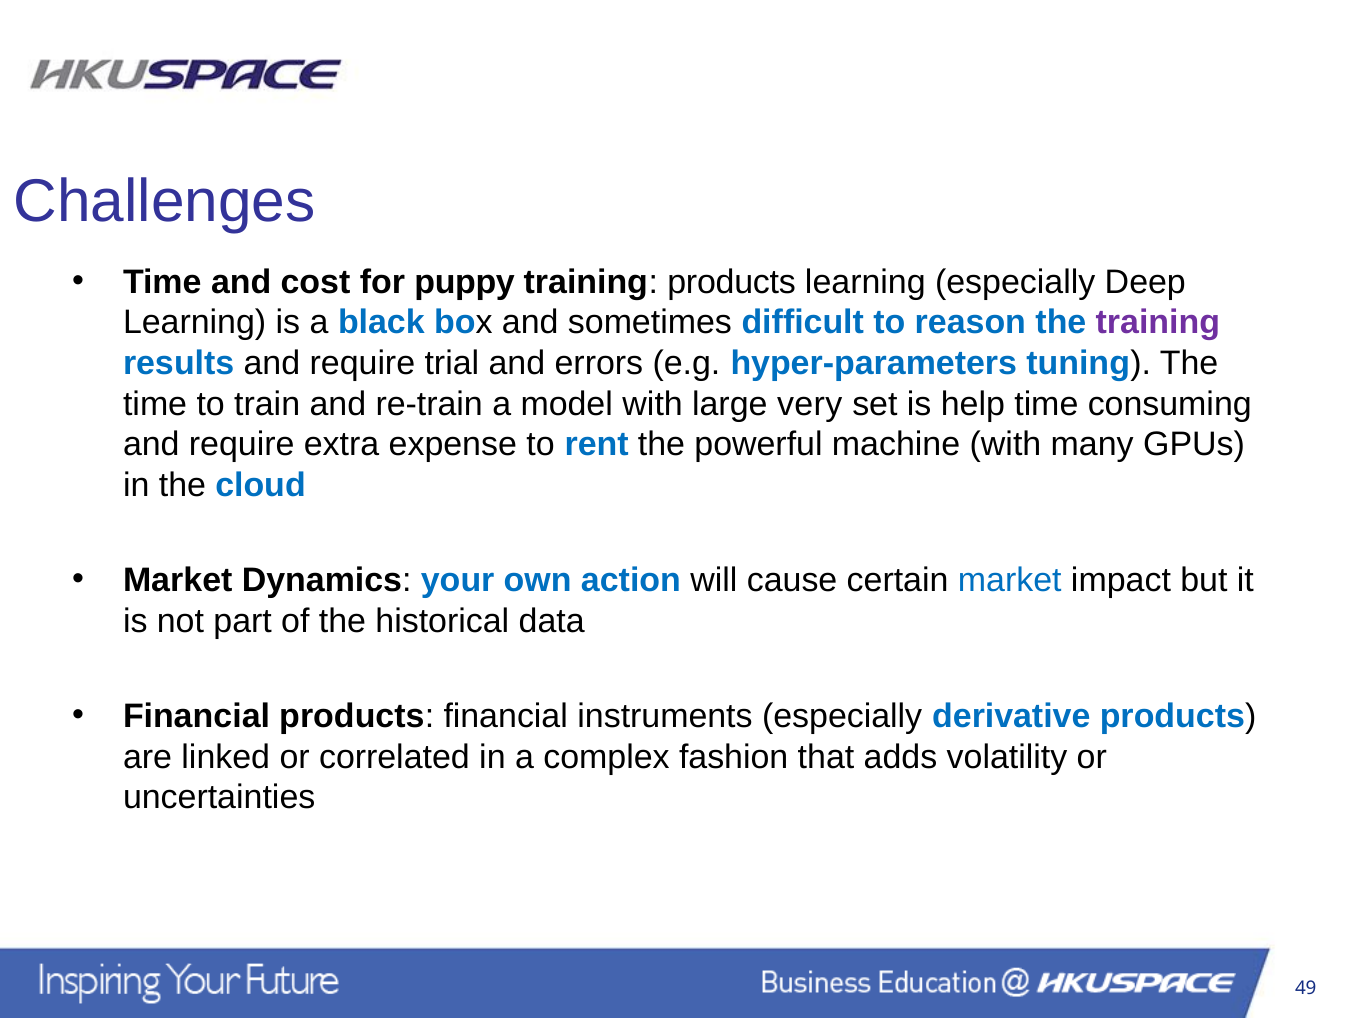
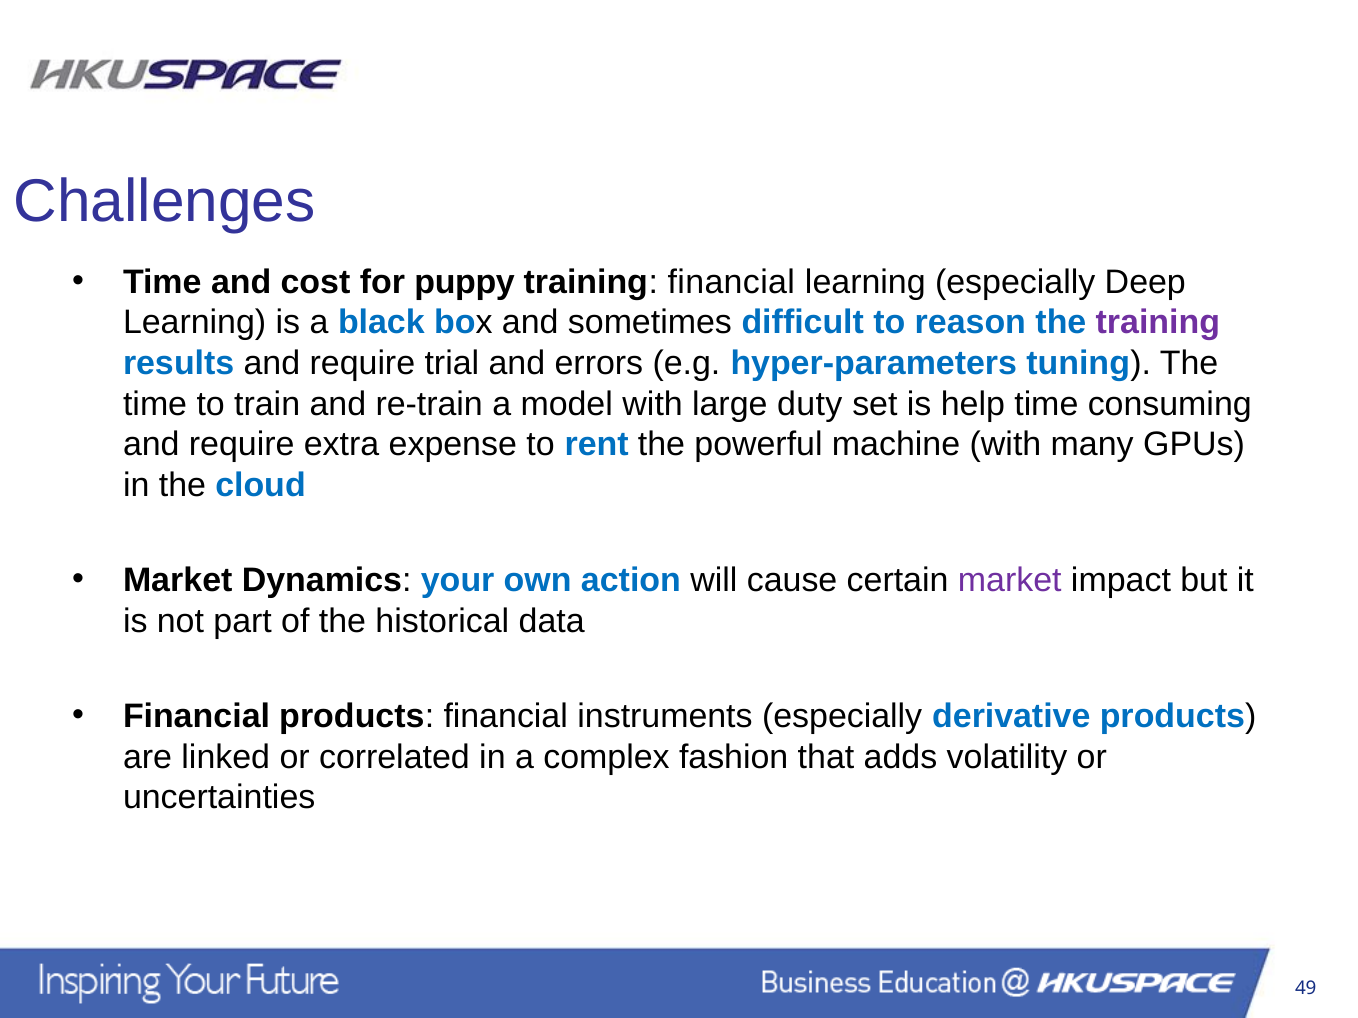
training products: products -> financial (731, 282)
very: very -> duty (810, 404)
market colour: blue -> purple (1010, 581)
